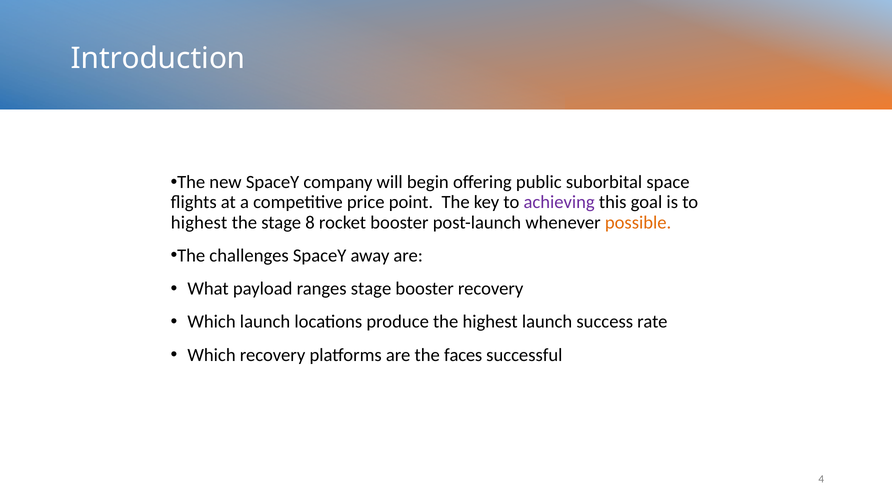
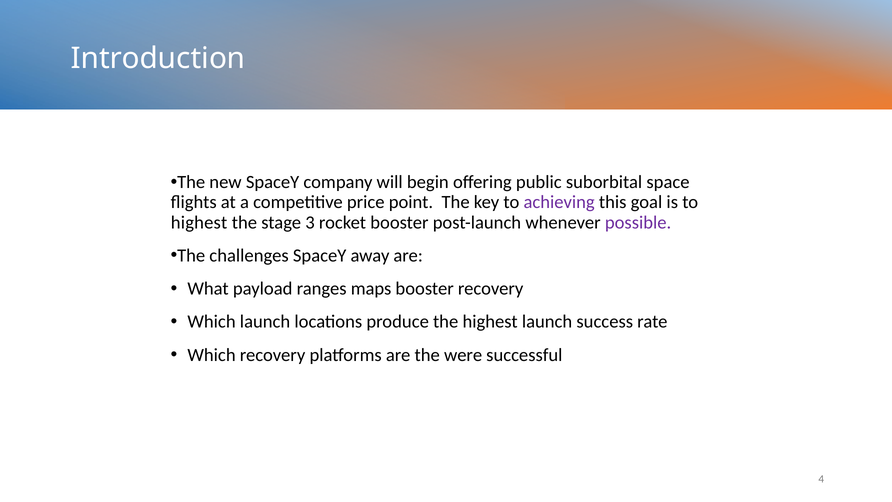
8: 8 -> 3 (310, 222)
possible colour: orange -> purple (638, 222)
ranges stage: stage -> maps (371, 289)
faces: faces -> were (463, 355)
